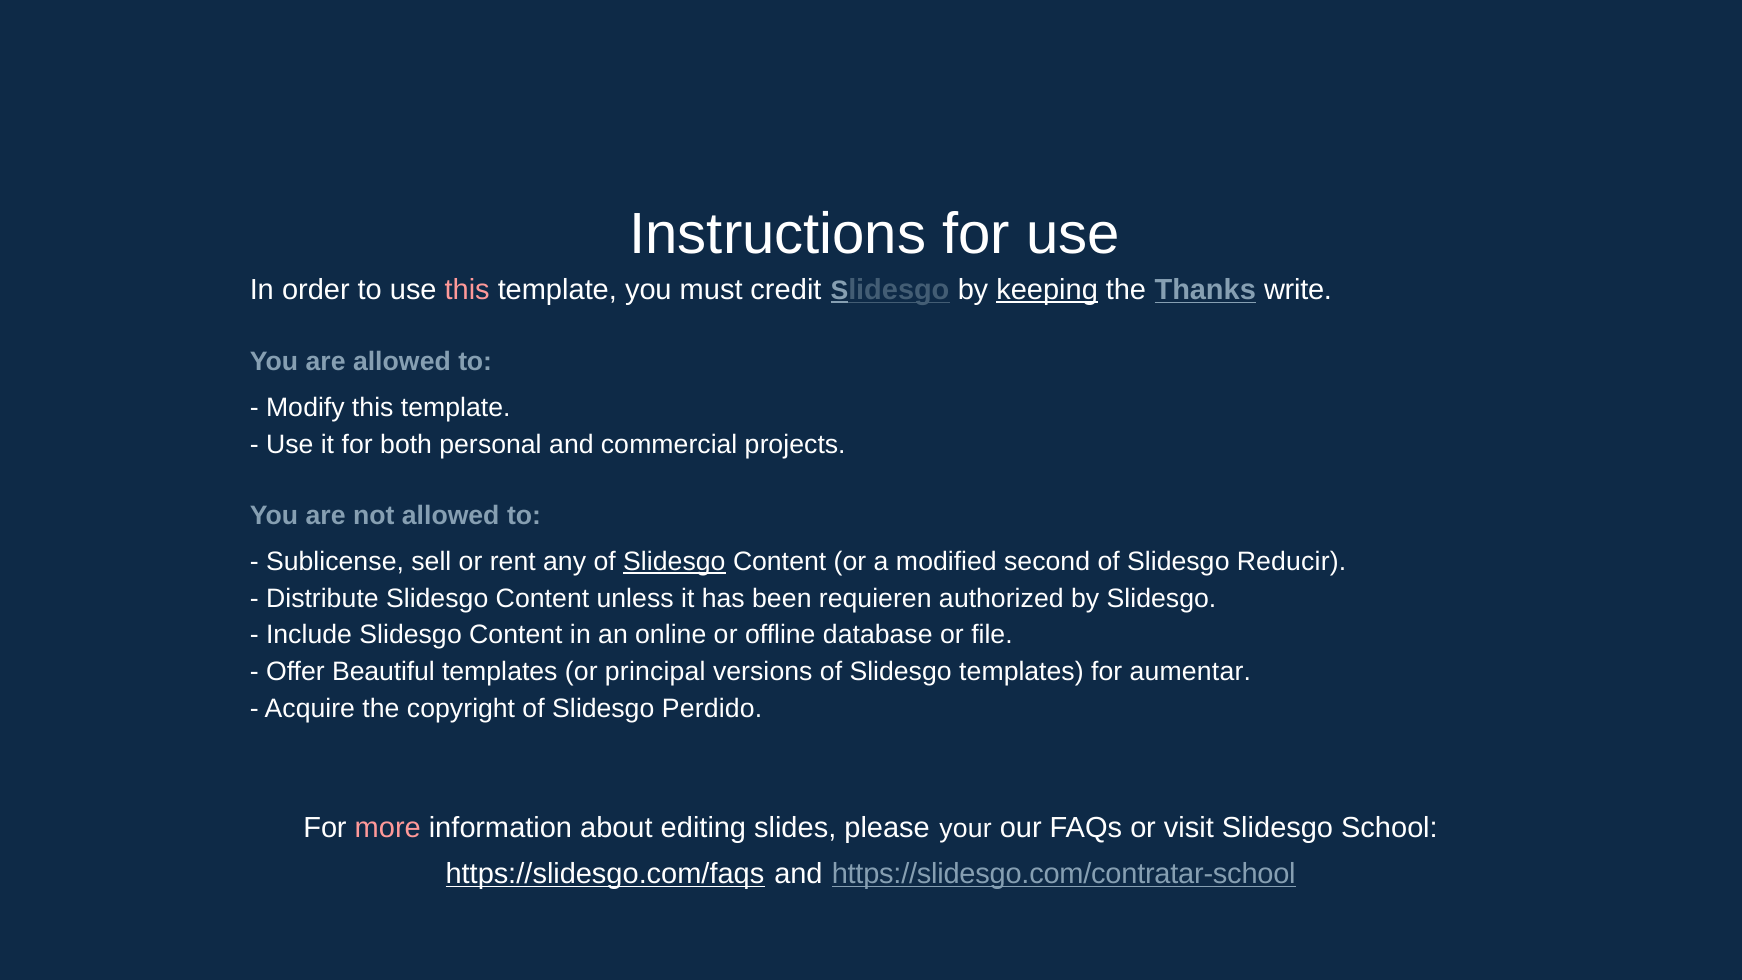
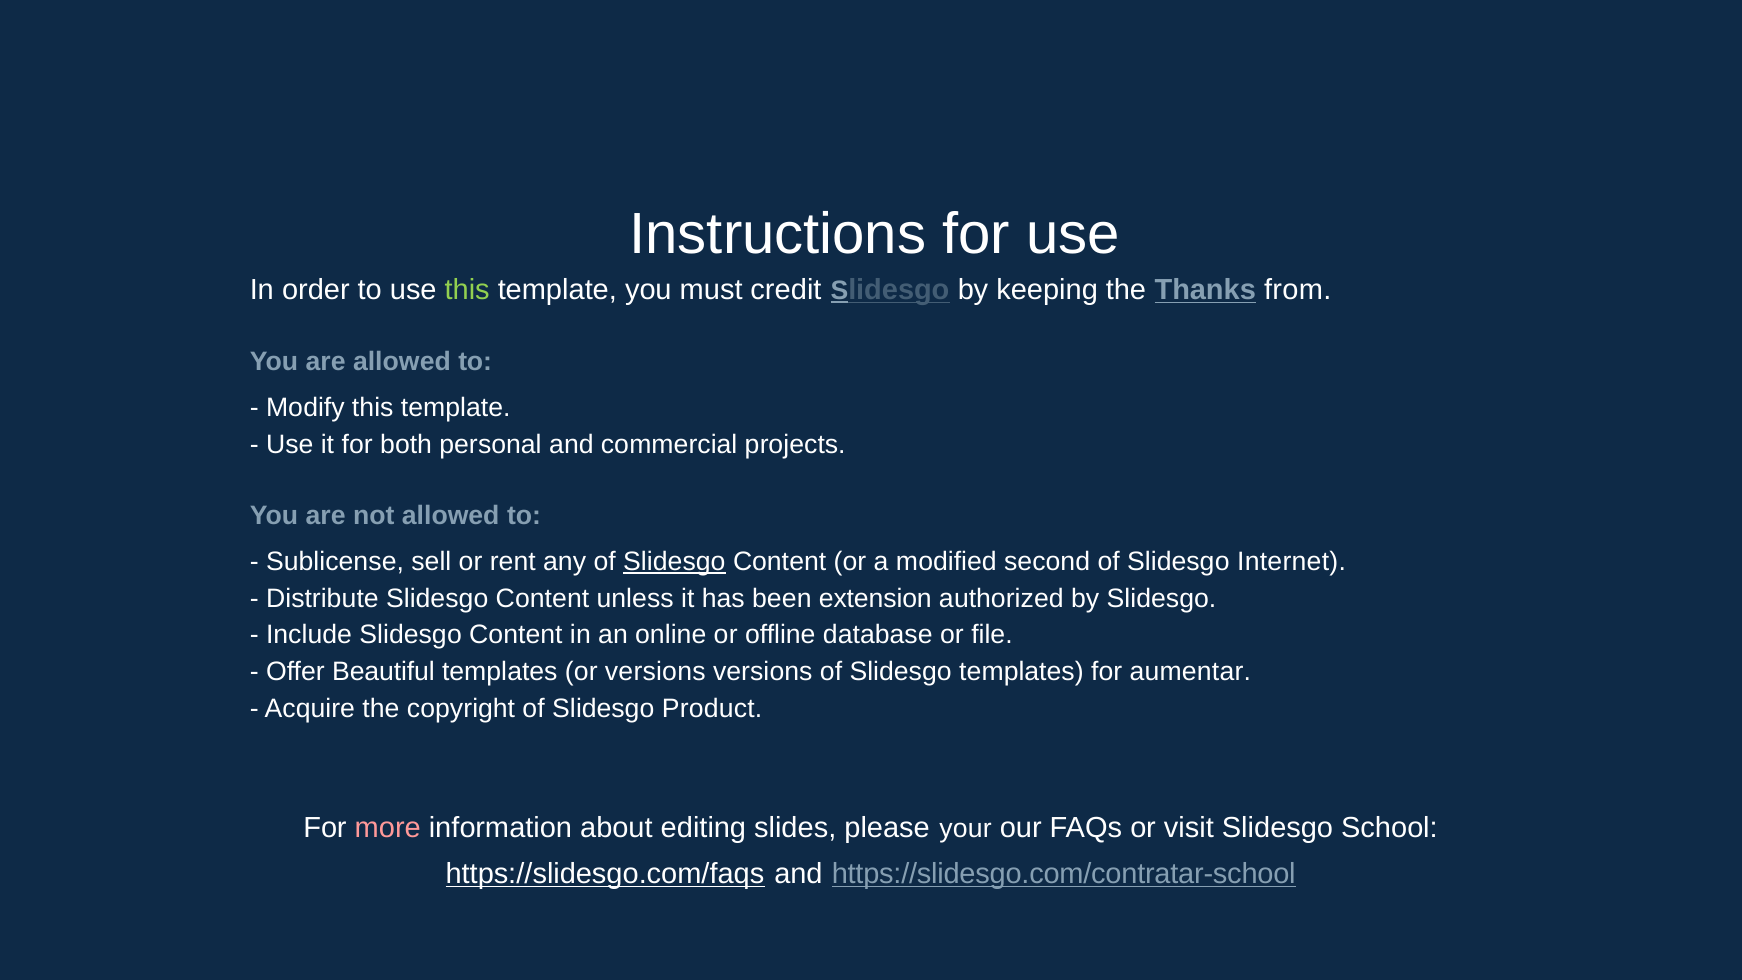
this colour: pink -> light green (467, 290)
keeping underline: present -> none (1047, 290)
write: write -> from (1298, 290)
Reducir: Reducir -> Internet (1292, 562)
requieren: requieren -> extension (875, 598)
or principal: principal -> versions (655, 672)
Perdido: Perdido -> Product (712, 708)
